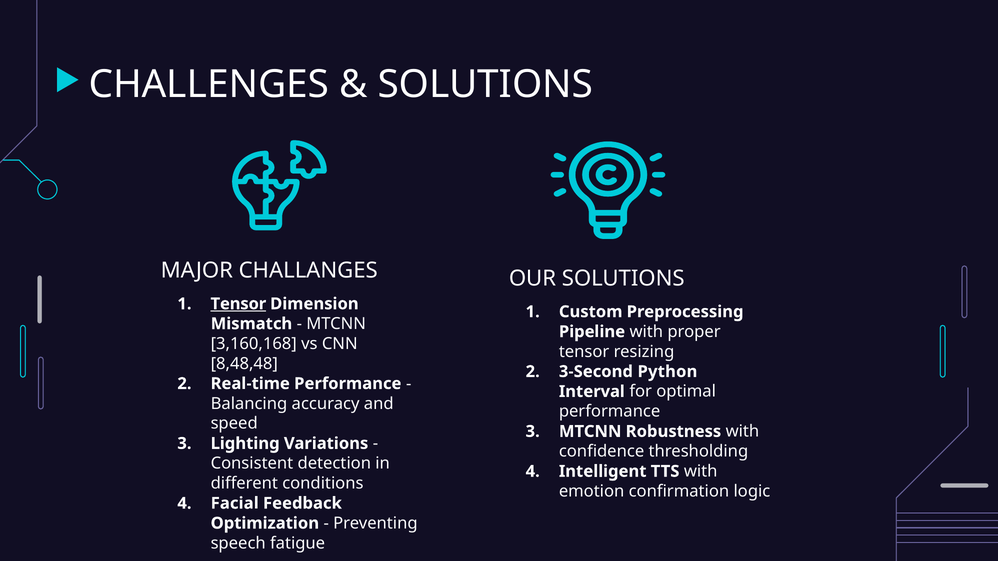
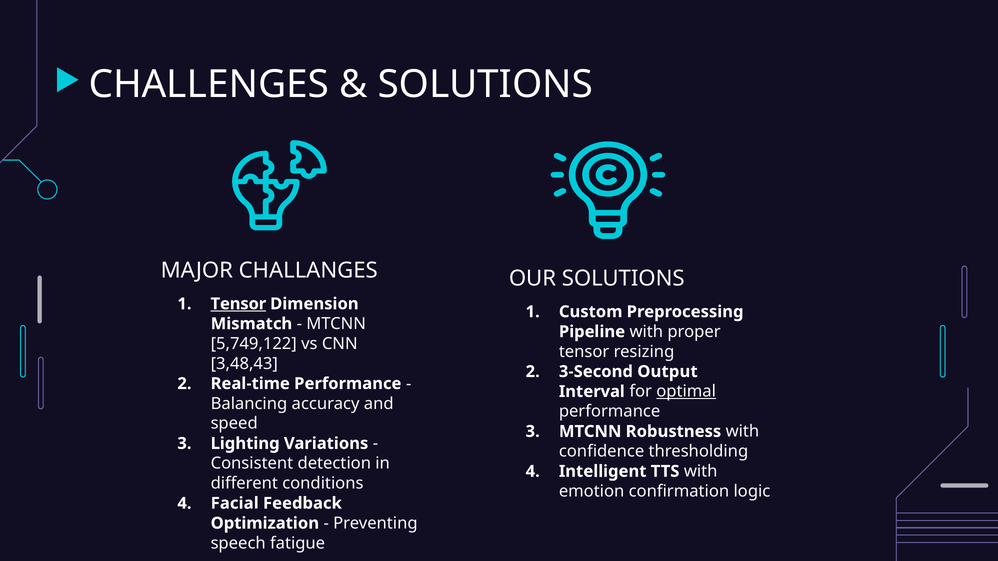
3,160,168: 3,160,168 -> 5,749,122 (254, 344)
8,48,48: 8,48,48 -> 3,48,43 (244, 364)
Python: Python -> Output (667, 372)
optimal underline: none -> present (686, 392)
